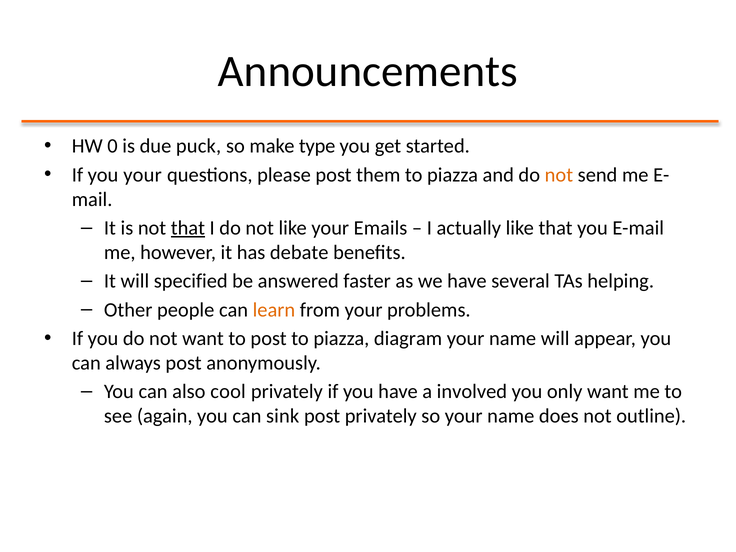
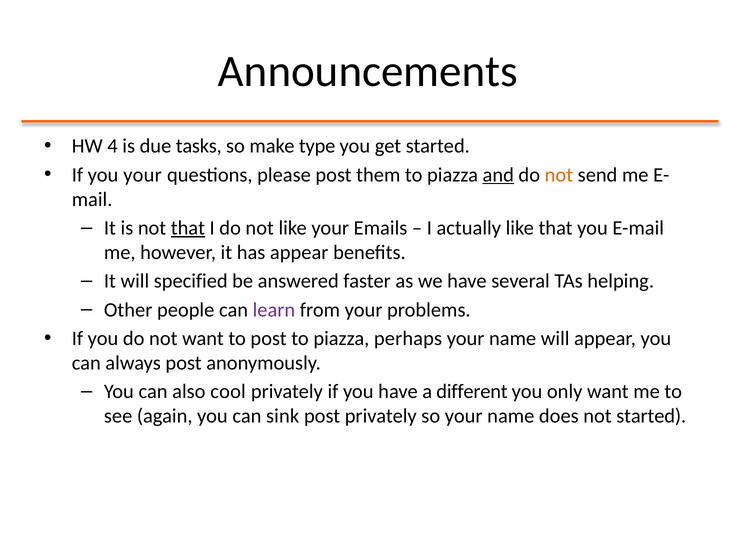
0: 0 -> 4 (113, 146)
puck: puck -> tasks (199, 146)
and underline: none -> present (498, 175)
has debate: debate -> appear (299, 253)
learn colour: orange -> purple (274, 310)
diagram: diagram -> perhaps (408, 338)
involved: involved -> different (472, 392)
not outline: outline -> started (651, 416)
